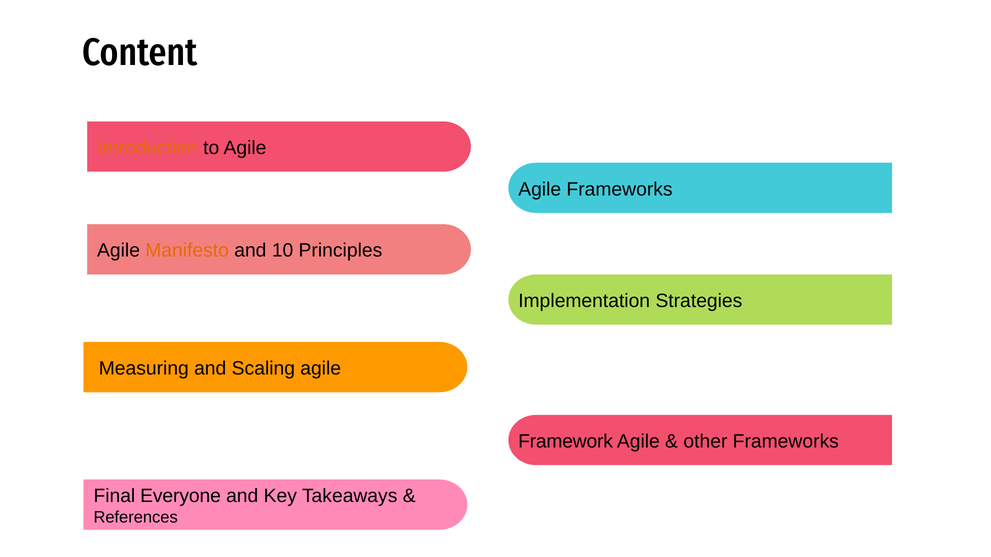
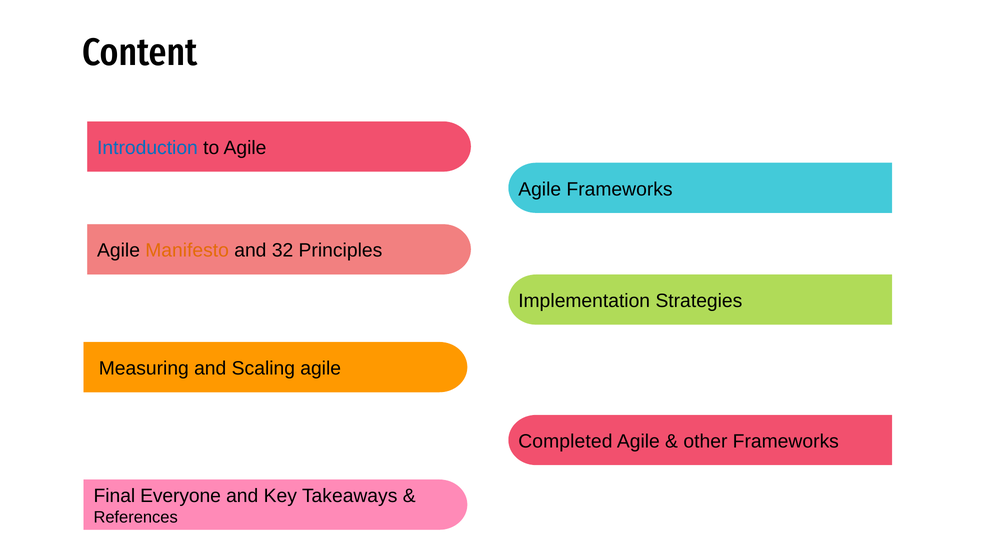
Introduction colour: orange -> blue (147, 148)
10: 10 -> 32 (283, 251)
Framework: Framework -> Completed (565, 442)
